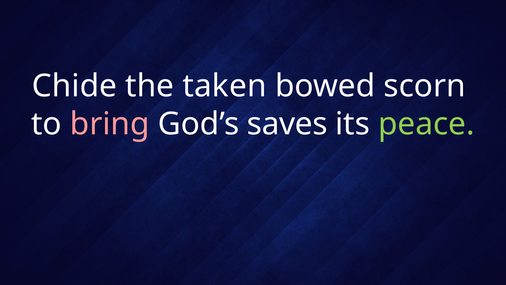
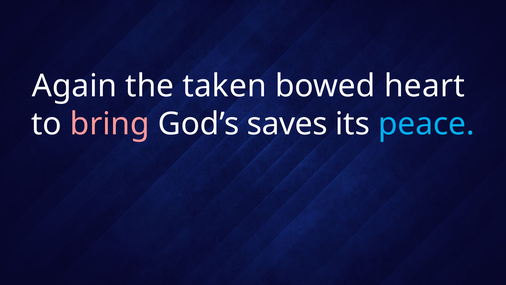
Chide: Chide -> Again (74, 86)
scorn: scorn -> heart (424, 86)
peace colour: light green -> light blue (426, 124)
